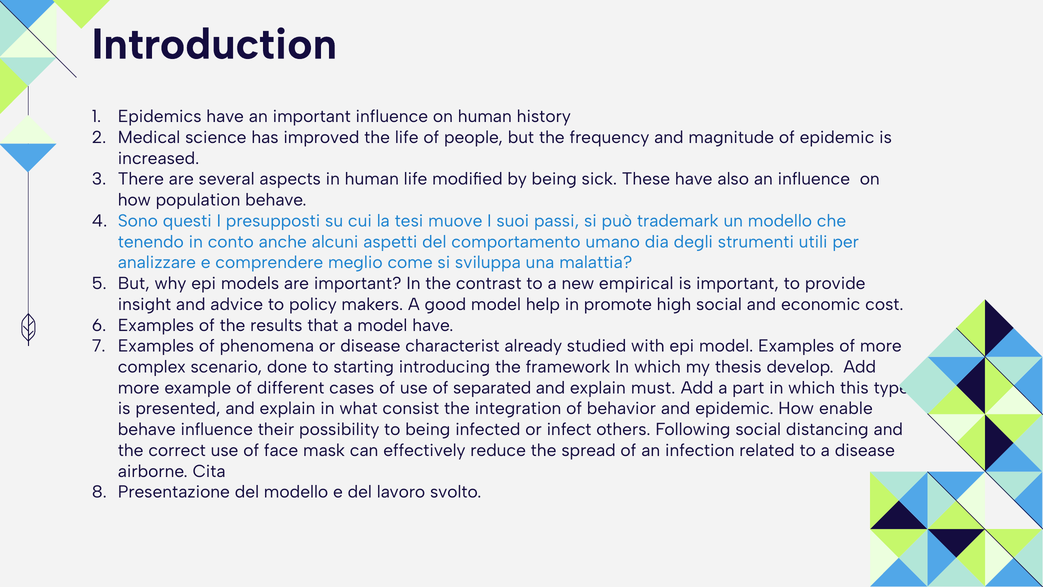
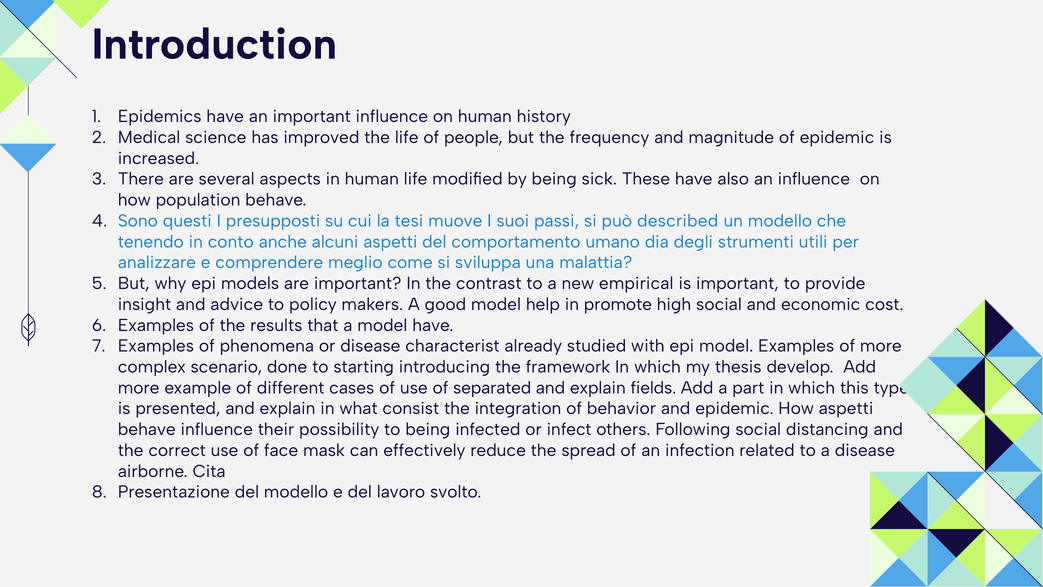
trademark: trademark -> described (678, 221)
must: must -> fields (653, 388)
How enable: enable -> aspetti (846, 409)
